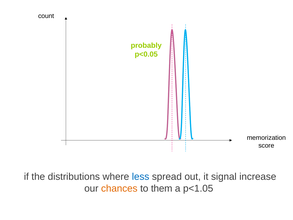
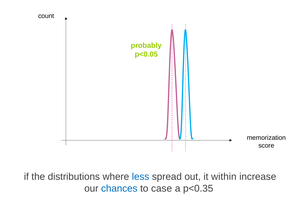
signal: signal -> within (224, 176)
chances colour: orange -> blue (119, 188)
them: them -> case (162, 188)
p<1.05: p<1.05 -> p<0.35 (198, 188)
